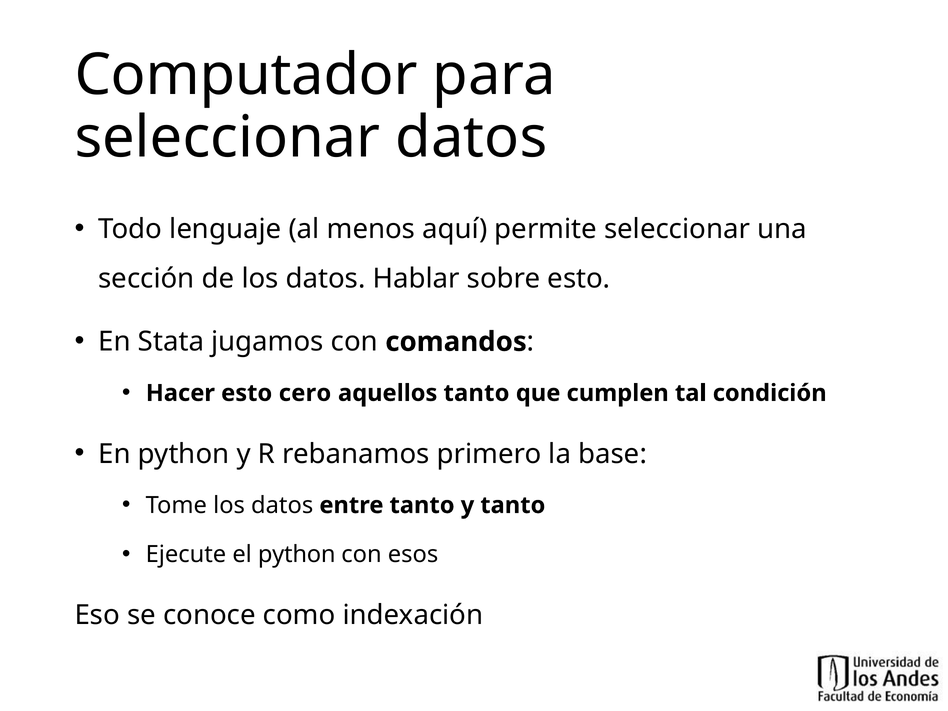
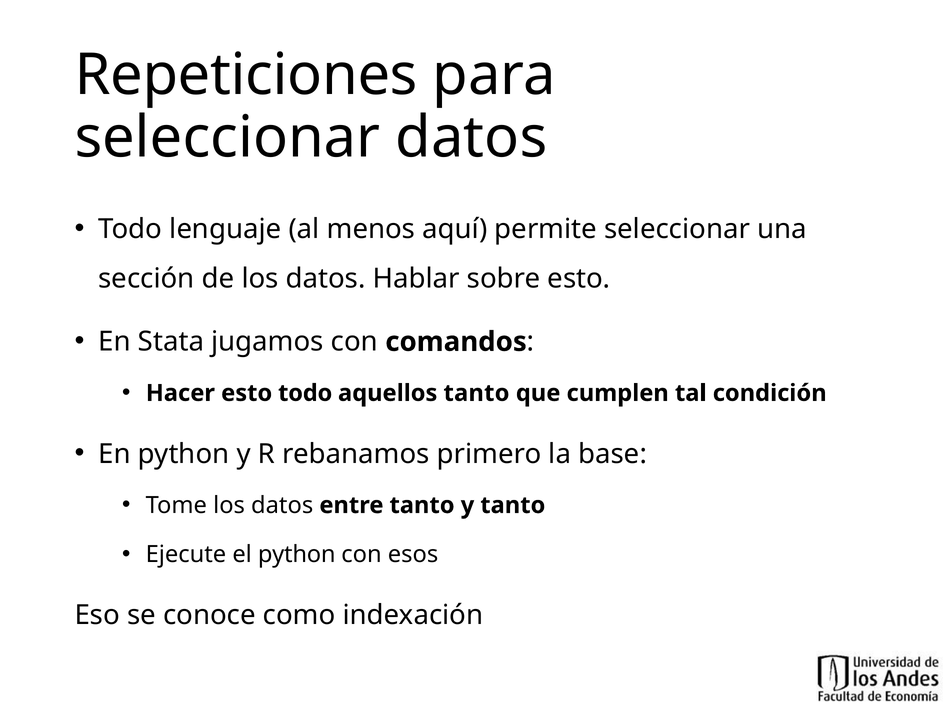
Computador: Computador -> Repeticiones (246, 75)
esto cero: cero -> todo (305, 393)
